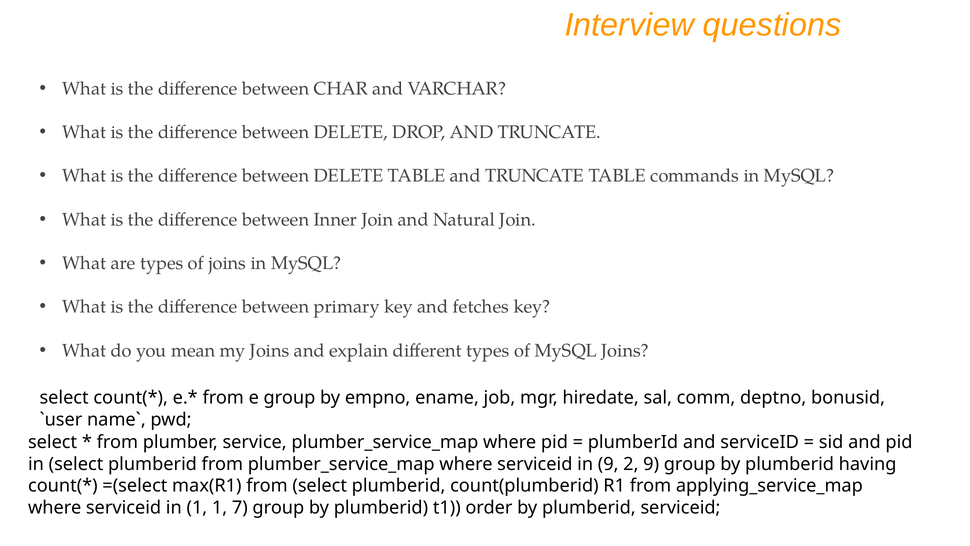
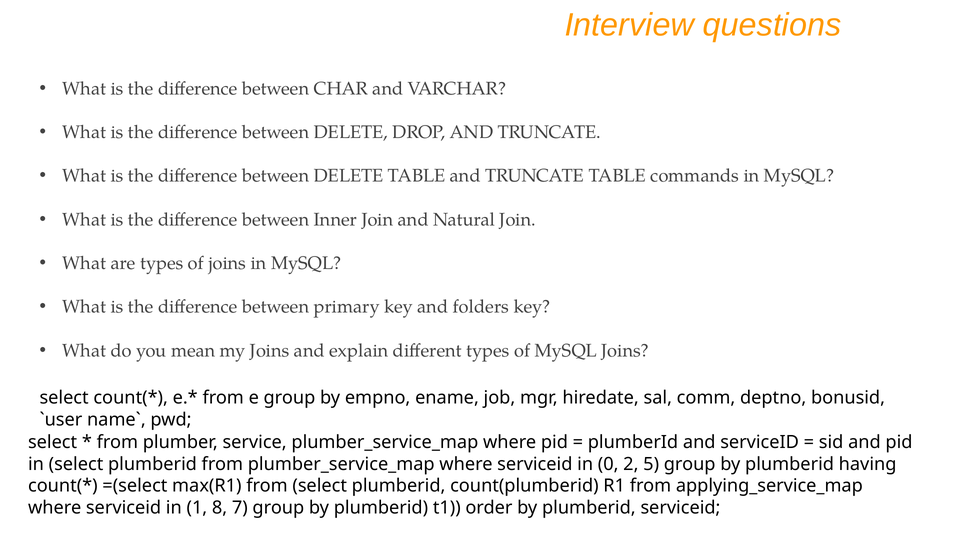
fetches: fetches -> folders (481, 307)
in 9: 9 -> 0 (608, 464)
2 9: 9 -> 5 (651, 464)
1 1: 1 -> 8 (220, 507)
